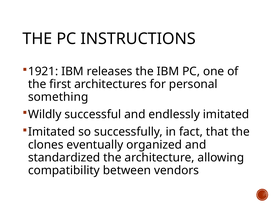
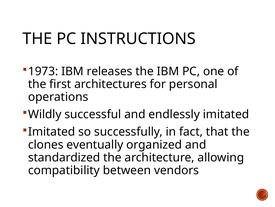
1921: 1921 -> 1973 (43, 71)
something: something -> operations (58, 97)
